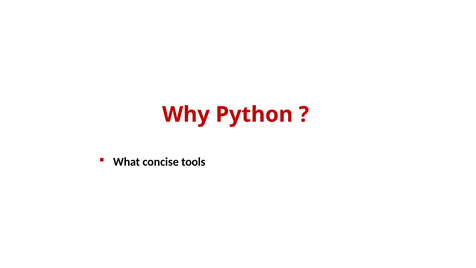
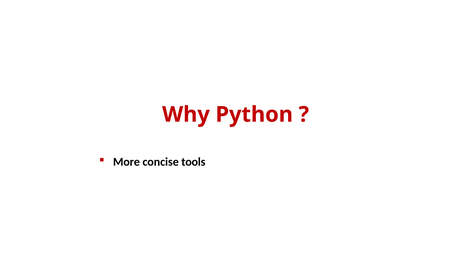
What: What -> More (126, 162)
